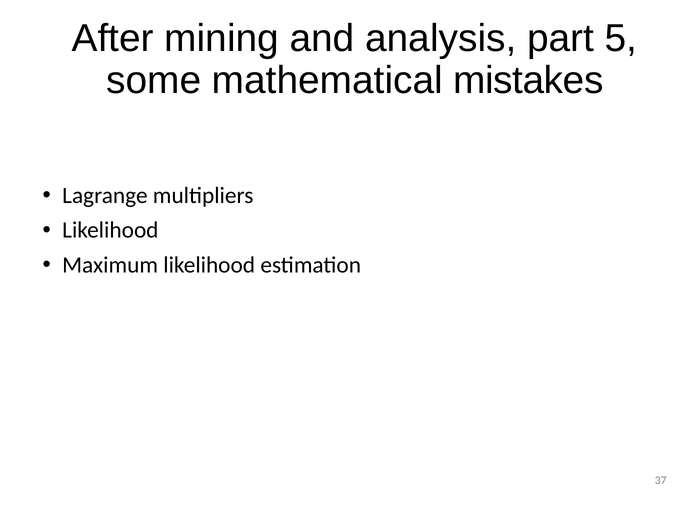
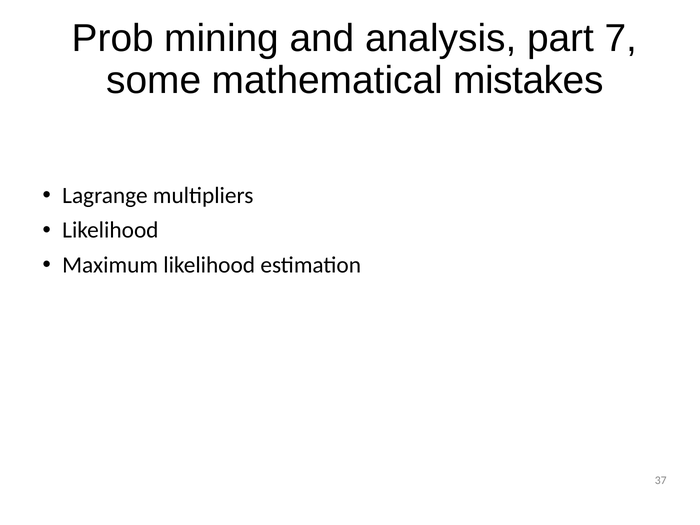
After: After -> Prob (113, 38)
5: 5 -> 7 (621, 38)
